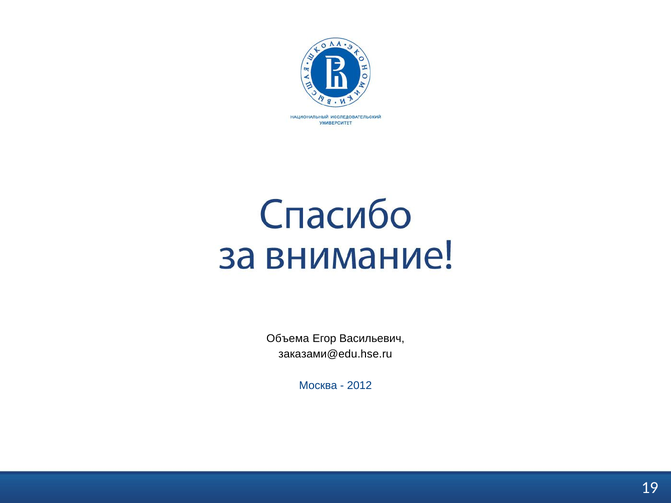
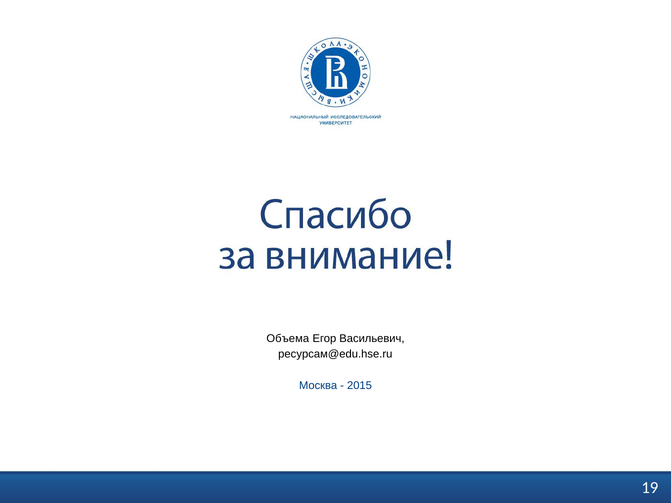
заказами@edu.hse.ru: заказами@edu.hse.ru -> ресурсам@edu.hse.ru (335, 354)
2012: 2012 -> 2015 (359, 386)
